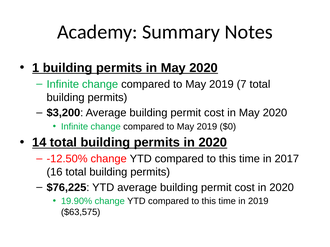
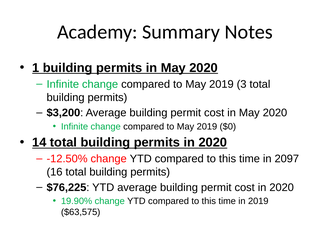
7: 7 -> 3 (242, 84)
2017: 2017 -> 2097 (287, 159)
